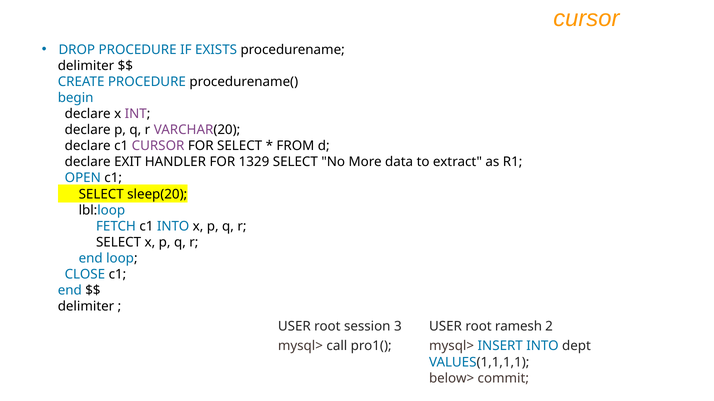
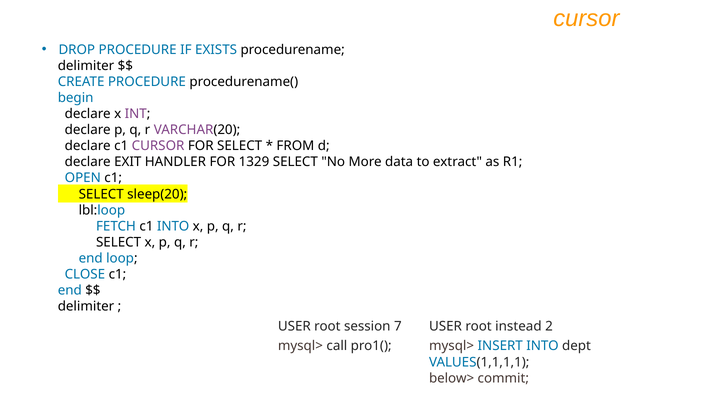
3: 3 -> 7 (398, 327)
ramesh: ramesh -> instead (518, 327)
